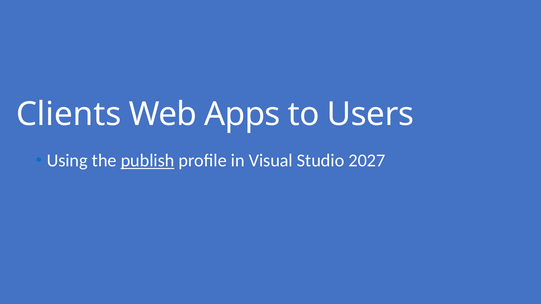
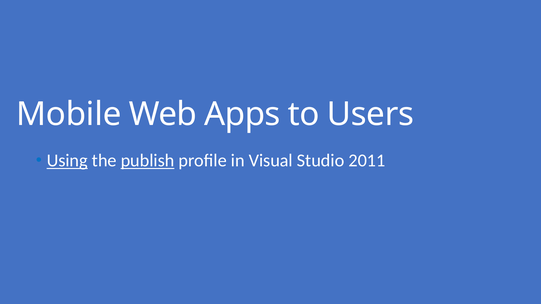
Clients: Clients -> Mobile (69, 114)
Using underline: none -> present (67, 161)
2027: 2027 -> 2011 (367, 161)
